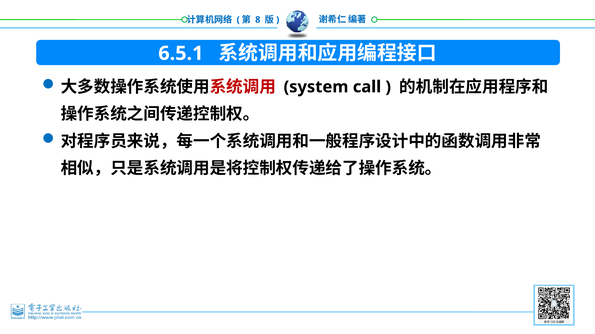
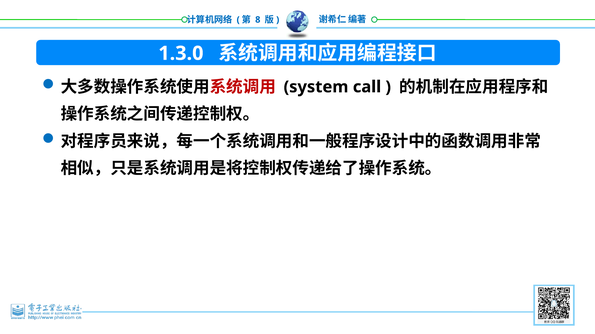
6.5.1: 6.5.1 -> 1.3.0 (181, 53)
